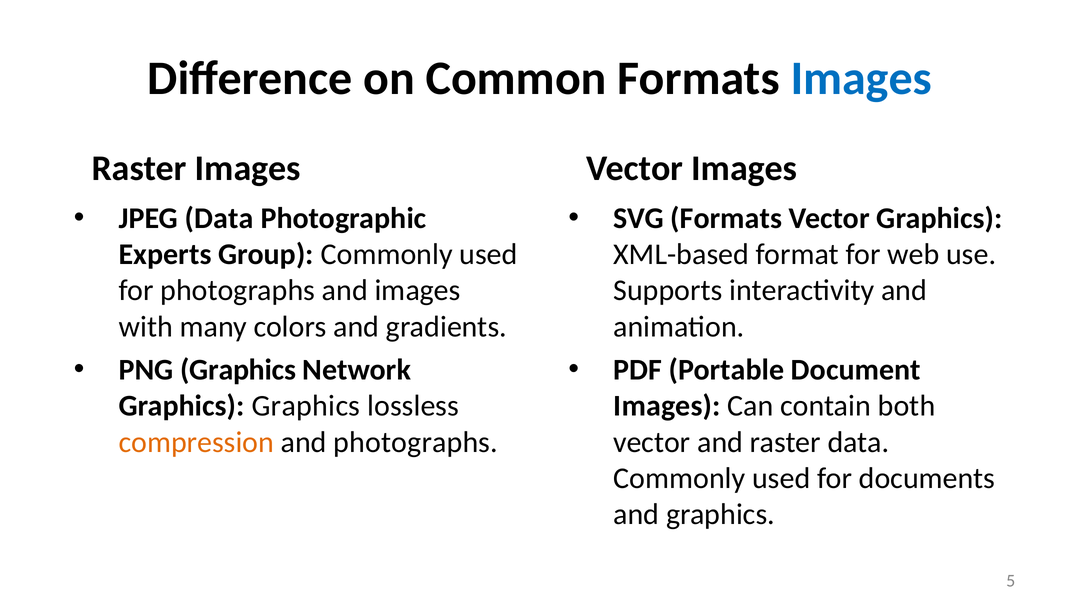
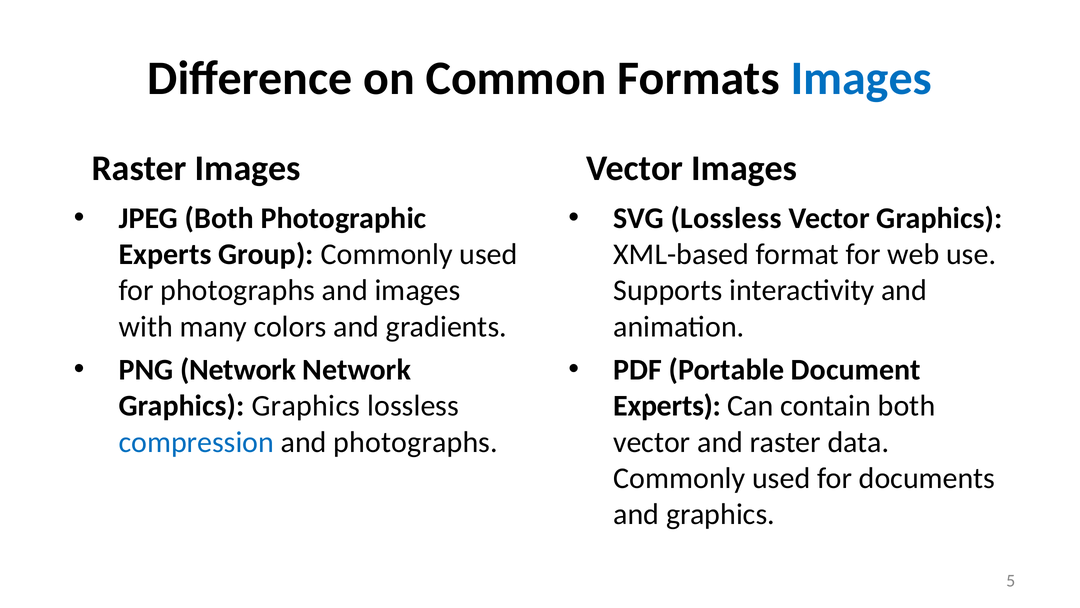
JPEG Data: Data -> Both (219, 218)
SVG Formats: Formats -> Lossless (726, 218)
PNG Graphics: Graphics -> Network (238, 370)
Images: Images -> Experts (667, 406)
compression colour: orange -> blue (196, 442)
